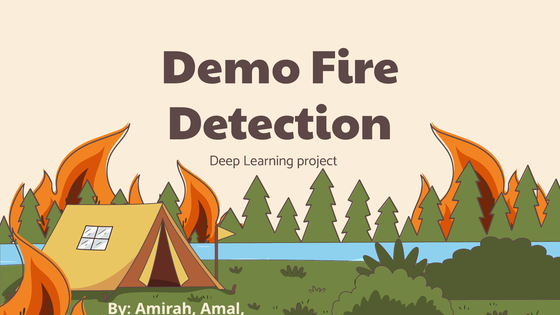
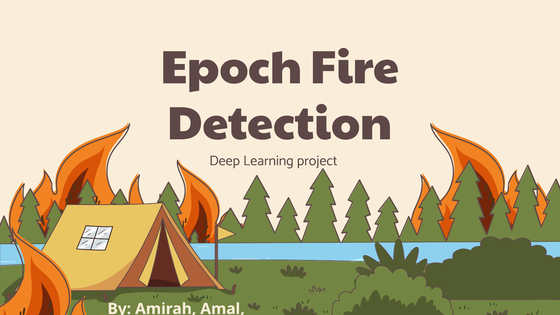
Demo: Demo -> Epoch (231, 68)
